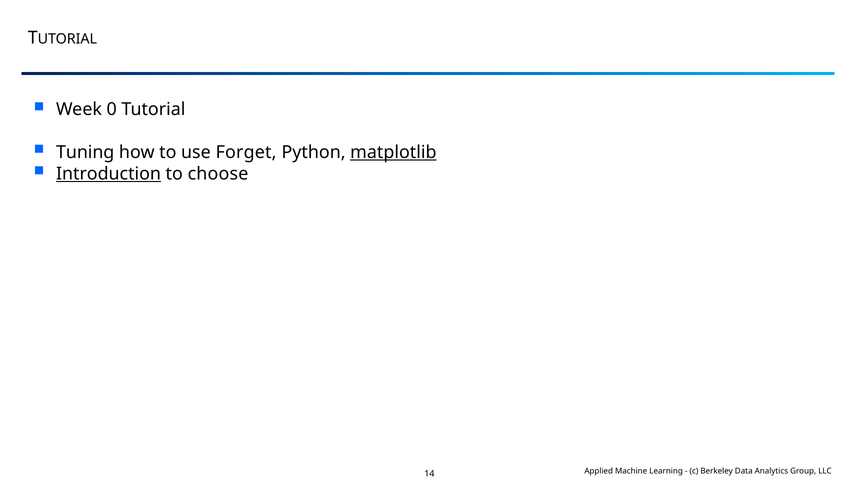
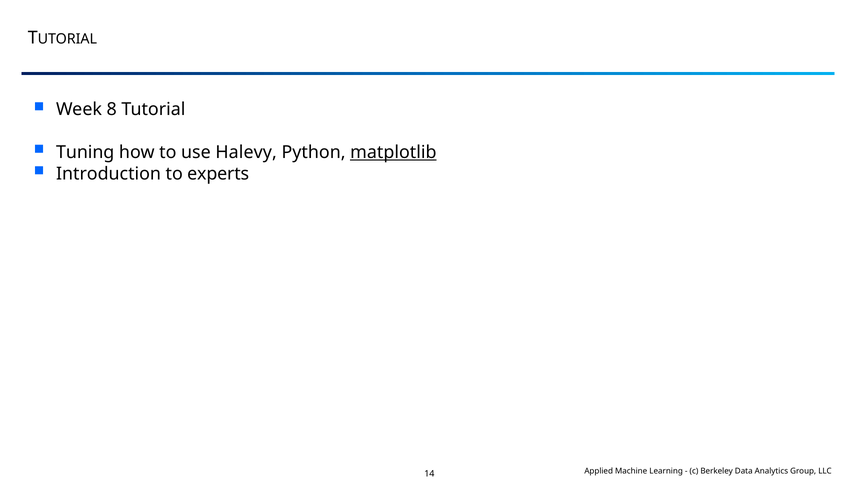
0: 0 -> 8 (112, 109)
Forget: Forget -> Halevy (246, 152)
Introduction underline: present -> none (109, 174)
choose: choose -> experts (218, 174)
